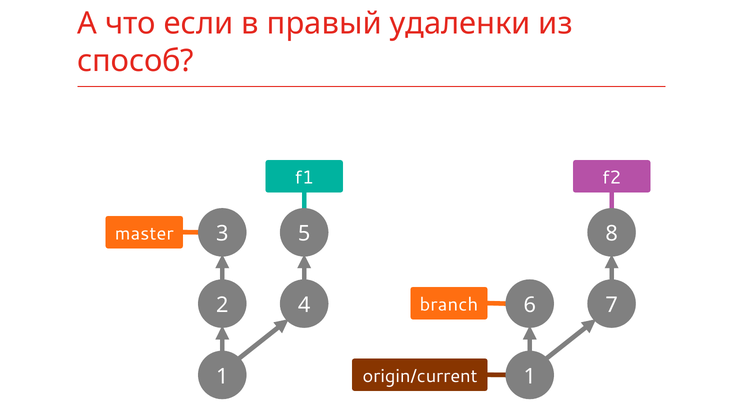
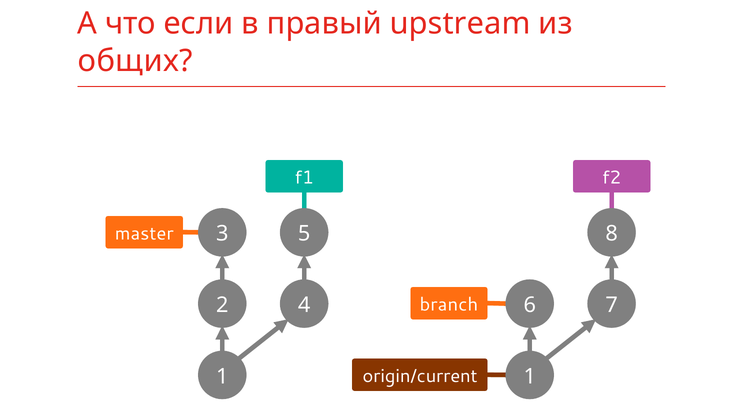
удаленки: удаленки -> upstream (460, 24)
способ: способ -> общих (135, 61)
